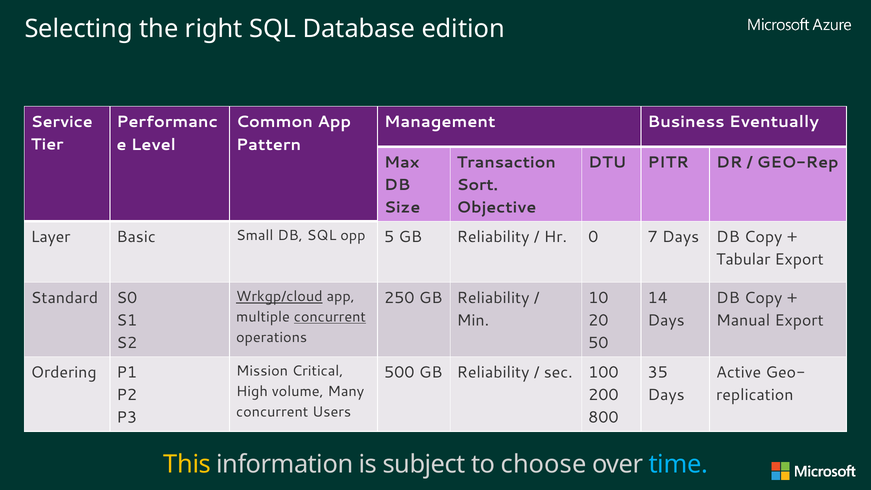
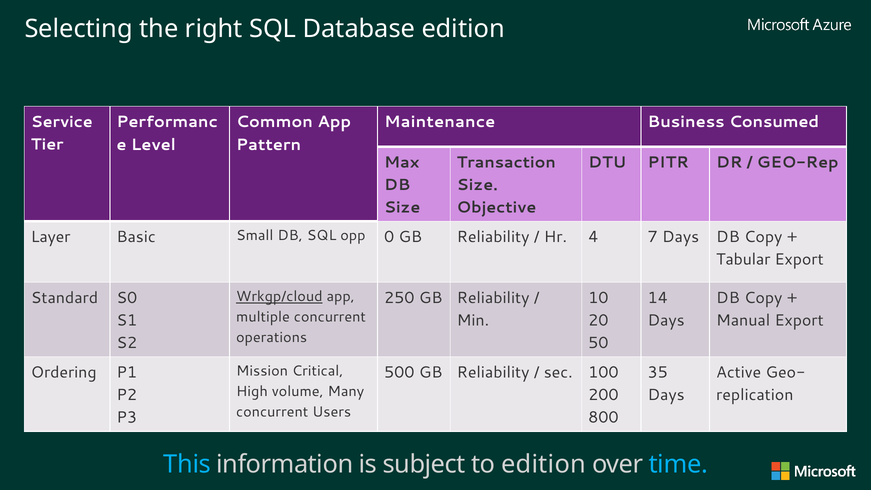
Management: Management -> Maintenance (440, 122)
Eventually: Eventually -> Consumed (774, 122)
Sort: Sort -> Size (477, 185)
5: 5 -> 0 (389, 237)
0: 0 -> 4 (593, 237)
concurrent underline: present -> none (330, 317)
This colour: yellow -> light blue (187, 465)
to choose: choose -> edition (544, 465)
